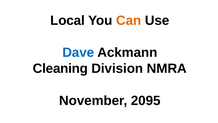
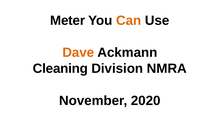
Local: Local -> Meter (68, 20)
Dave colour: blue -> orange (78, 52)
2095: 2095 -> 2020 (146, 100)
